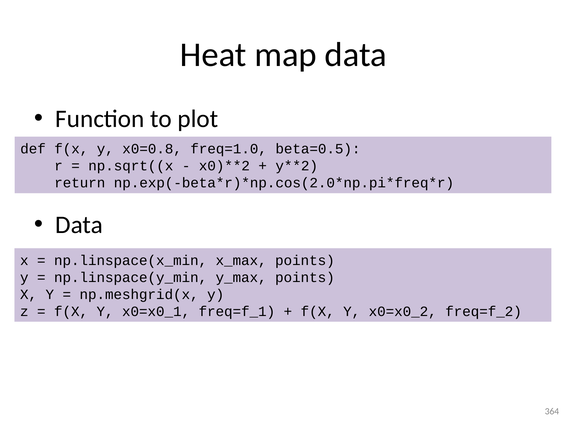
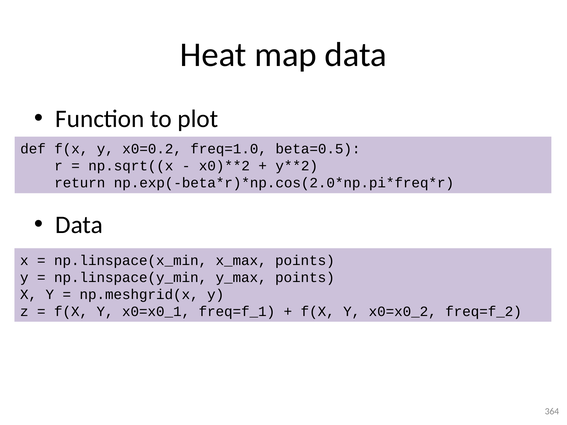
x0=0.8: x0=0.8 -> x0=0.2 (152, 149)
